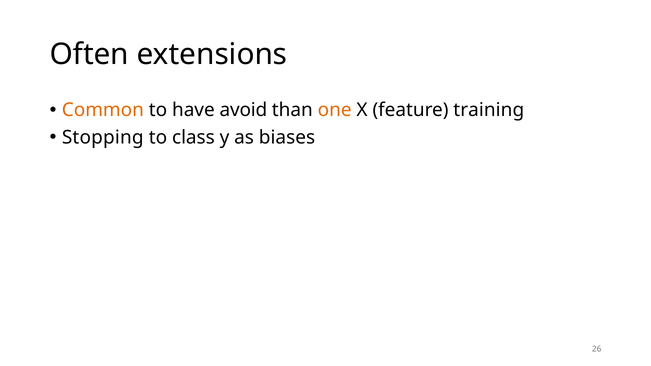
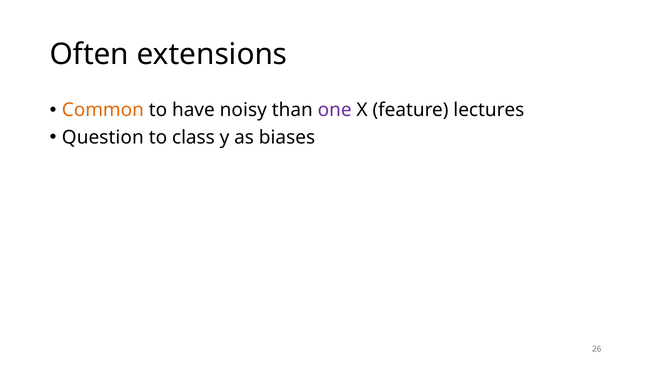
avoid: avoid -> noisy (243, 110)
one colour: orange -> purple (335, 110)
training: training -> lectures (489, 110)
Stopping: Stopping -> Question (103, 137)
